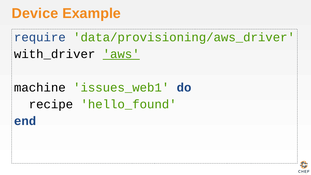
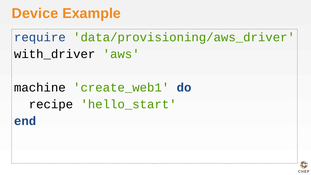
aws underline: present -> none (121, 54)
issues_web1: issues_web1 -> create_web1 (121, 88)
hello_found: hello_found -> hello_start (129, 104)
